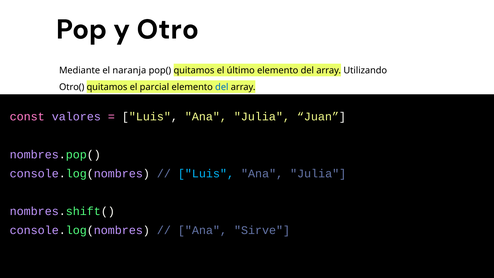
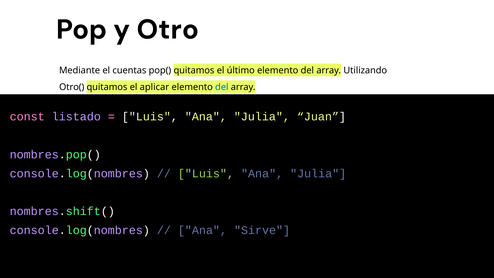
naranja: naranja -> cuentas (129, 71)
parcial: parcial -> aplicar (154, 87)
valores: valores -> listado (76, 117)
Luis colour: light blue -> light green (206, 173)
